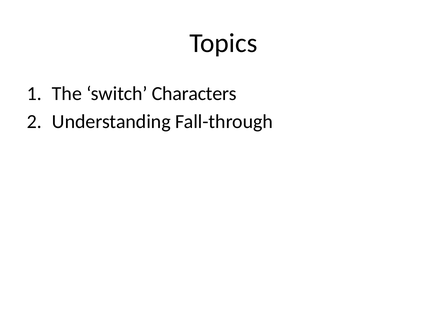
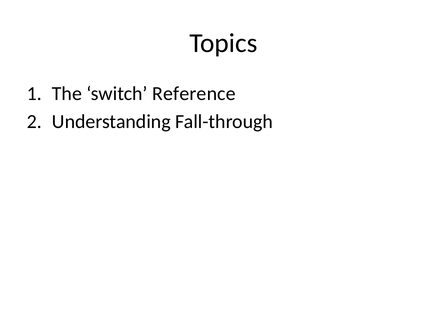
Characters: Characters -> Reference (194, 94)
